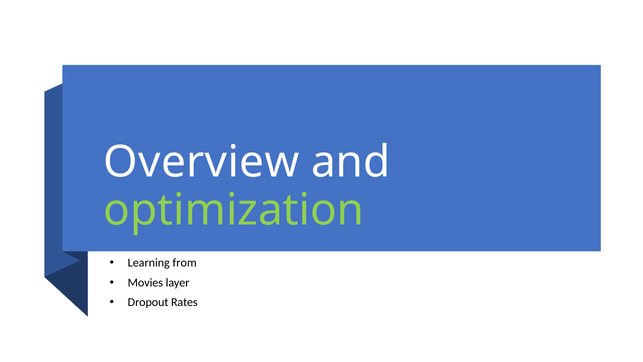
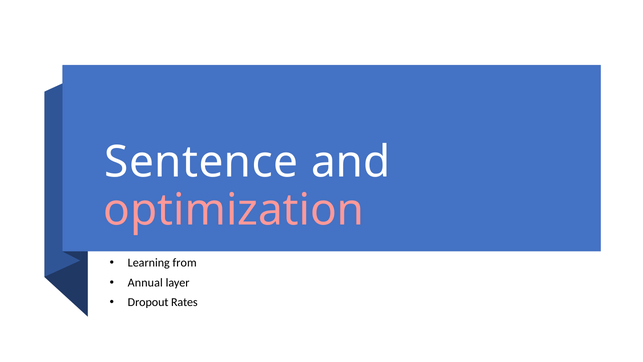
Overview: Overview -> Sentence (201, 162)
optimization colour: light green -> pink (234, 210)
Movies: Movies -> Annual (145, 282)
